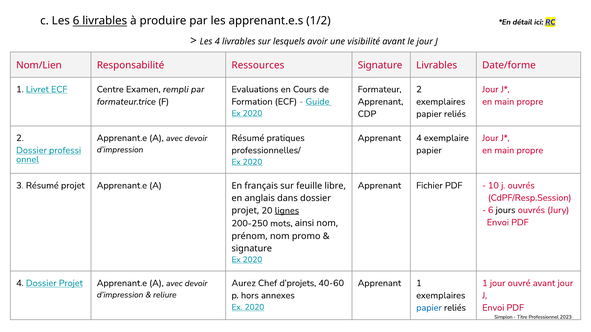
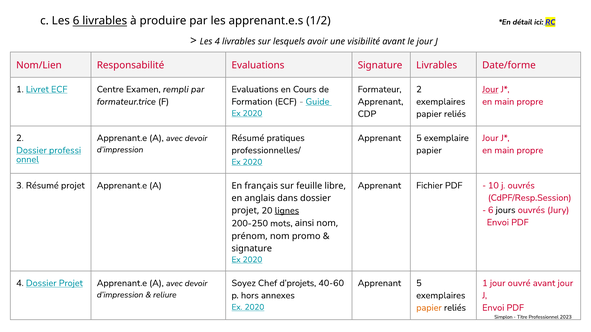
Responsabilité Ressources: Ressources -> Evaluations (258, 65)
Jour underline: none -> present (490, 89)
4: 4 -> 5 (419, 138)
Aurez: Aurez -> Soyez (244, 283)
1: 1 -> 5 (419, 283)
papier colour: blue -> orange (429, 308)
